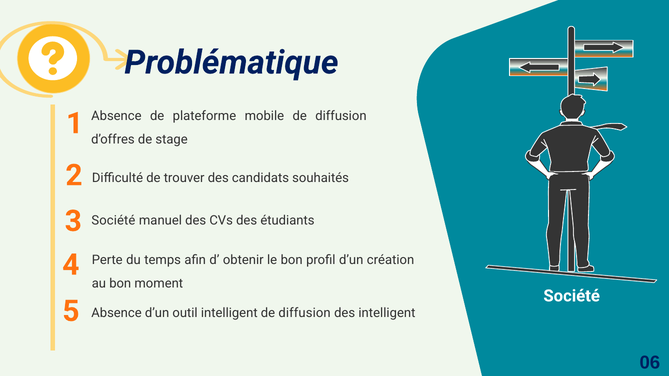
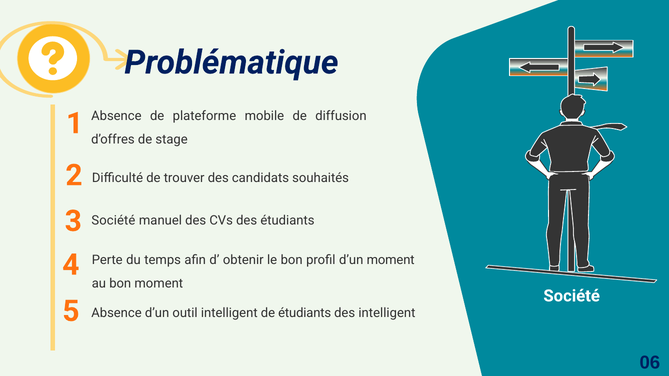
d’un création: création -> moment (391, 260)
intelligent de diffusion: diffusion -> étudiants (305, 313)
